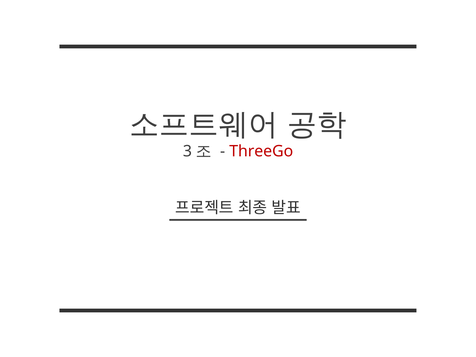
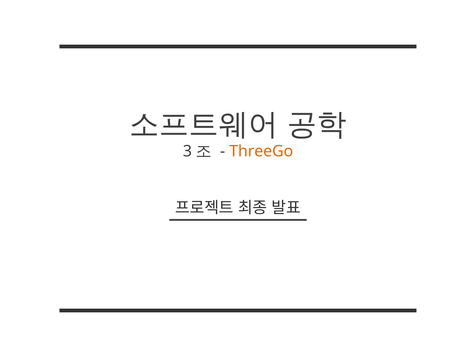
ThreeGo colour: red -> orange (261, 151)
